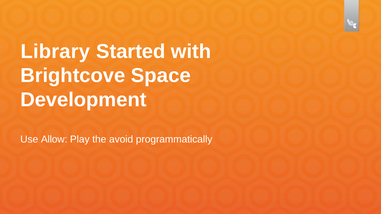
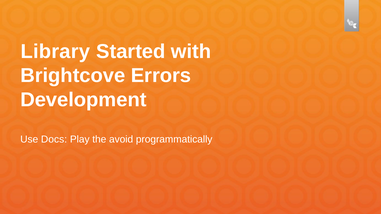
Space: Space -> Errors (161, 76)
Allow: Allow -> Docs (54, 139)
